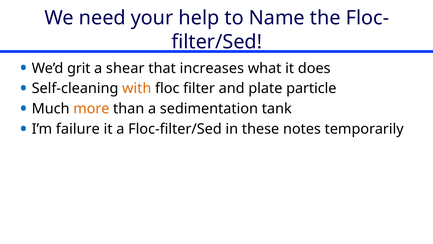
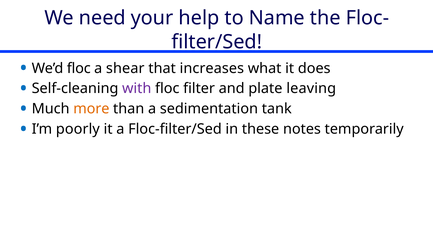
We’d grit: grit -> floc (79, 68)
with colour: orange -> purple (137, 88)
particle: particle -> leaving (311, 88)
failure: failure -> poorly (78, 129)
